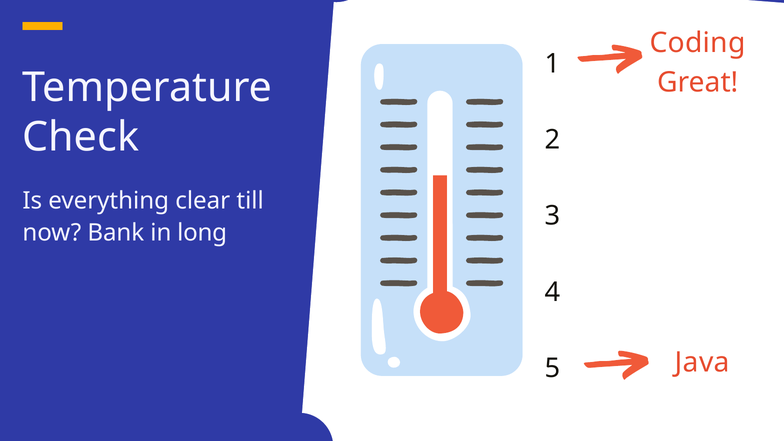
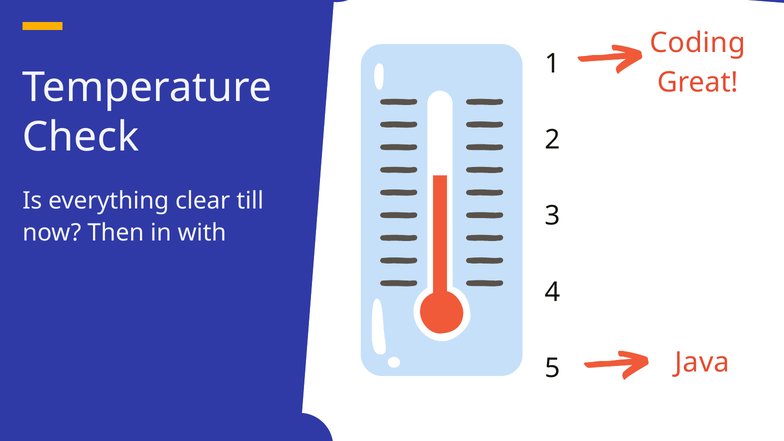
Bank: Bank -> Then (116, 233)
long: long -> with (202, 233)
